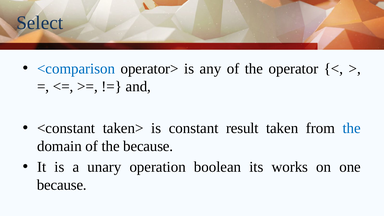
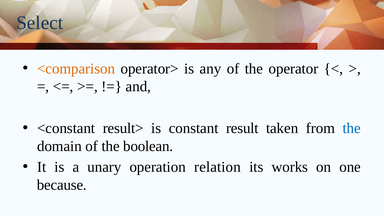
<comparison colour: blue -> orange (76, 69)
taken>: taken> -> result> (123, 128)
the because: because -> boolean (148, 146)
boolean: boolean -> relation (217, 167)
